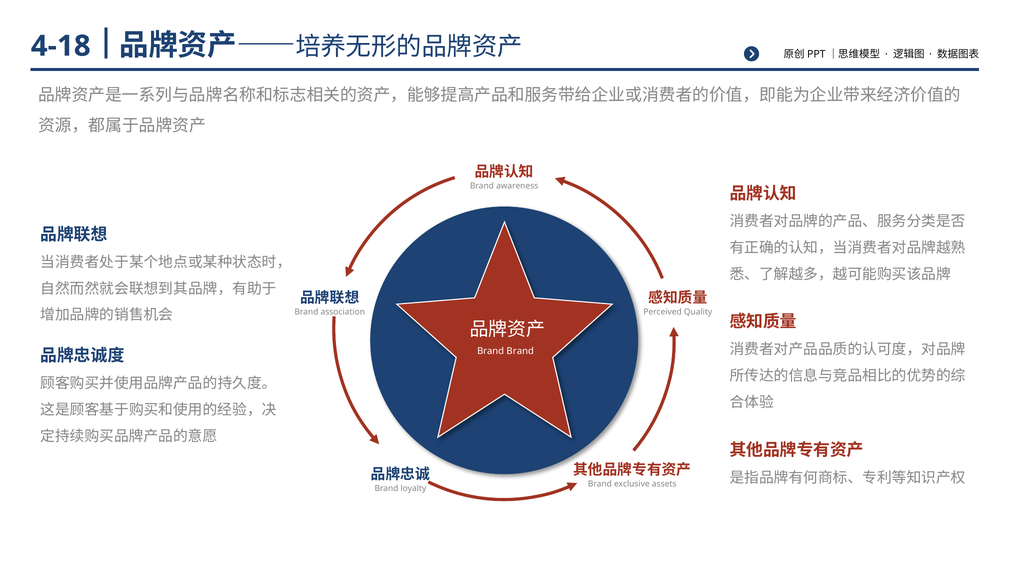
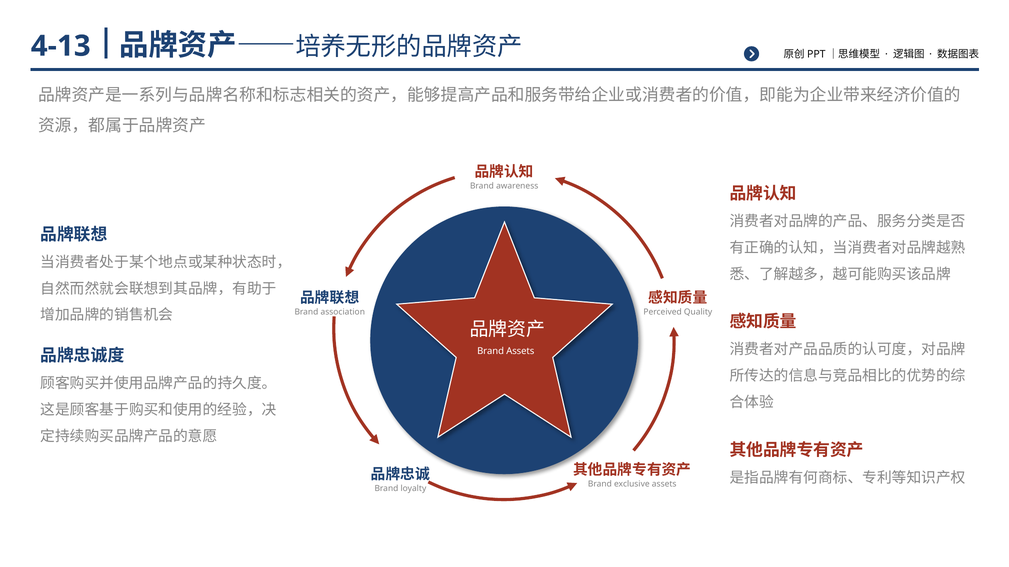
4-18: 4-18 -> 4-13 (61, 46)
Brand Brand: Brand -> Assets (520, 352)
